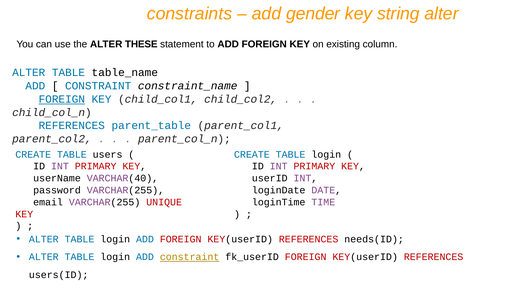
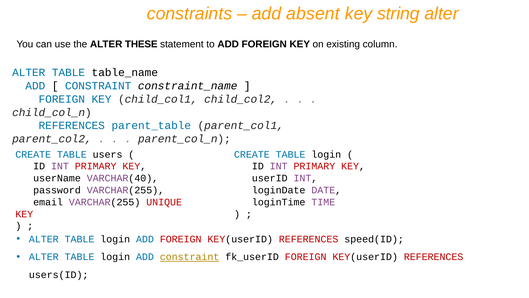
gender: gender -> absent (313, 14)
FOREIGN underline: present -> none (62, 99)
needs(ID: needs(ID -> speed(ID (374, 239)
